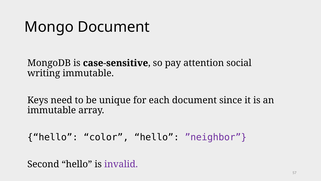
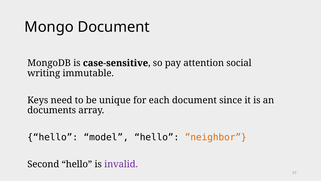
immutable: immutable -> documents (52, 110)
color: color -> model (106, 137)
”neighbor colour: purple -> orange (216, 137)
